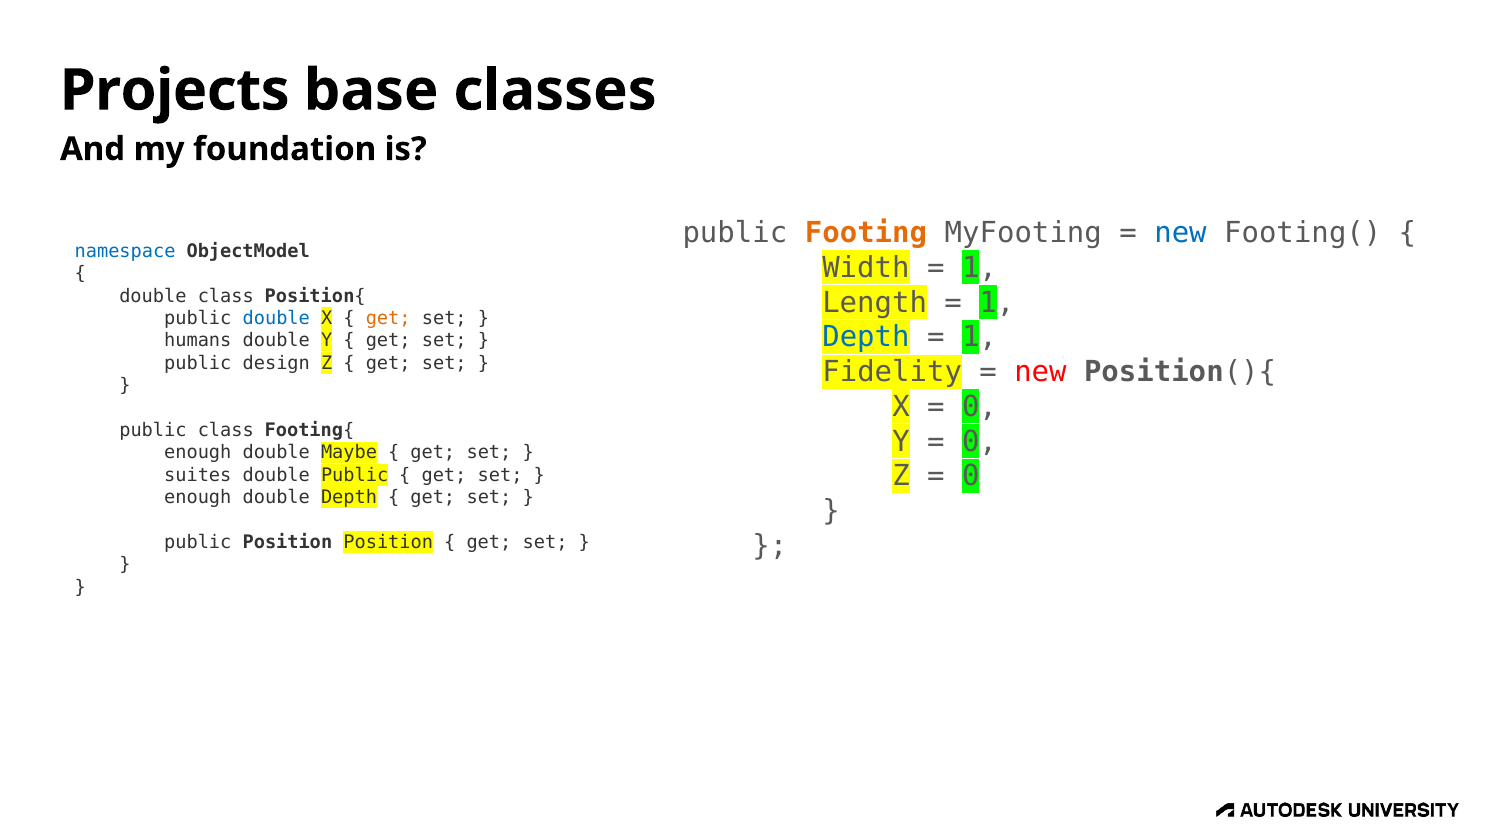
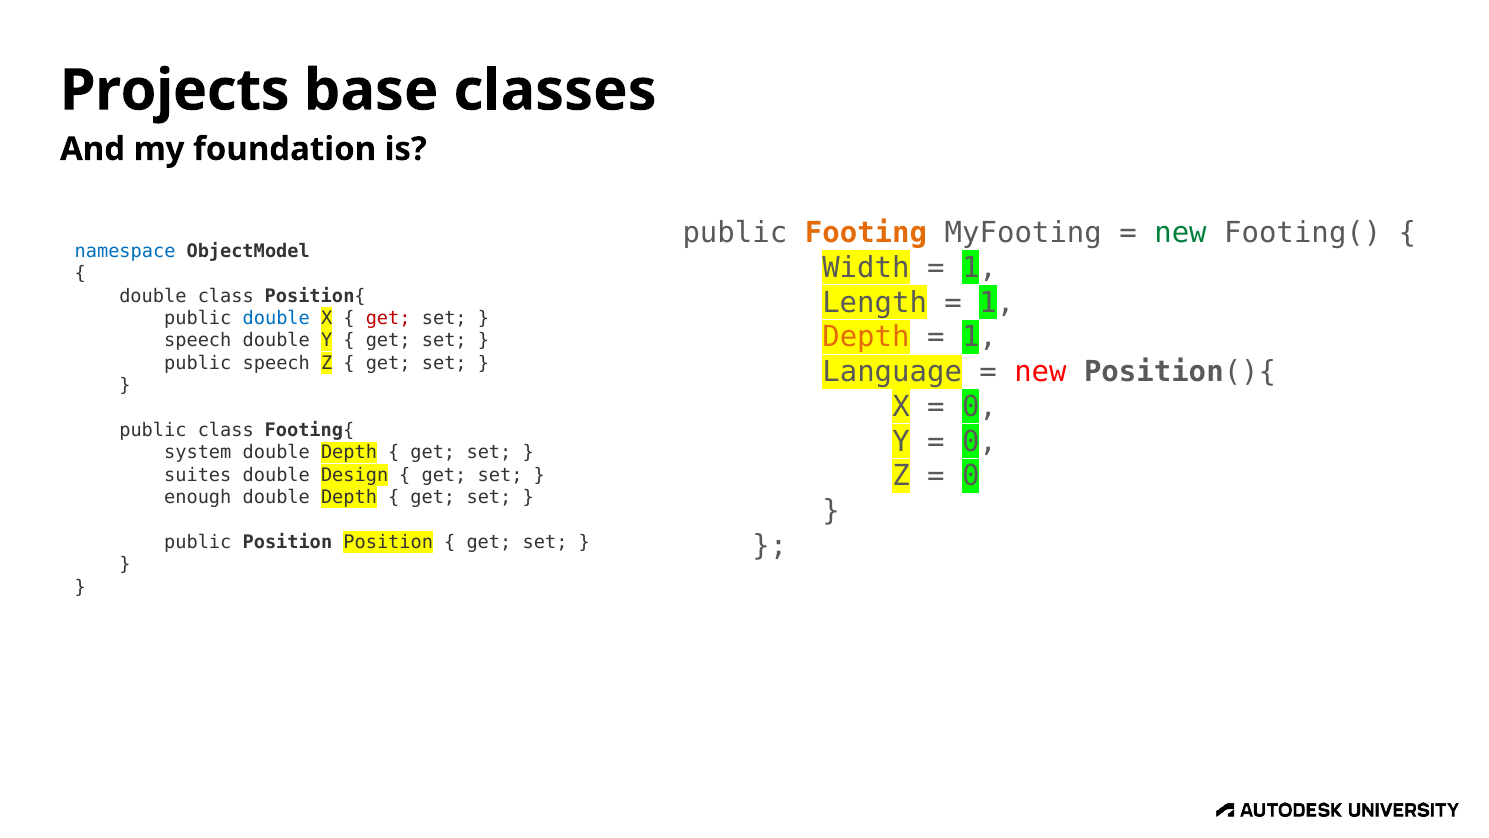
new colour: blue -> green (1181, 233)
get colour: orange -> red (388, 318)
Depth colour: blue -> orange (866, 337)
humans: humans -> speech (198, 341)
public design: design -> speech (276, 363)
Fidelity: Fidelity -> Language (892, 372)
enough: enough -> system (198, 453)
Maybe: Maybe -> Depth (349, 453)
double Public: Public -> Design (355, 475)
